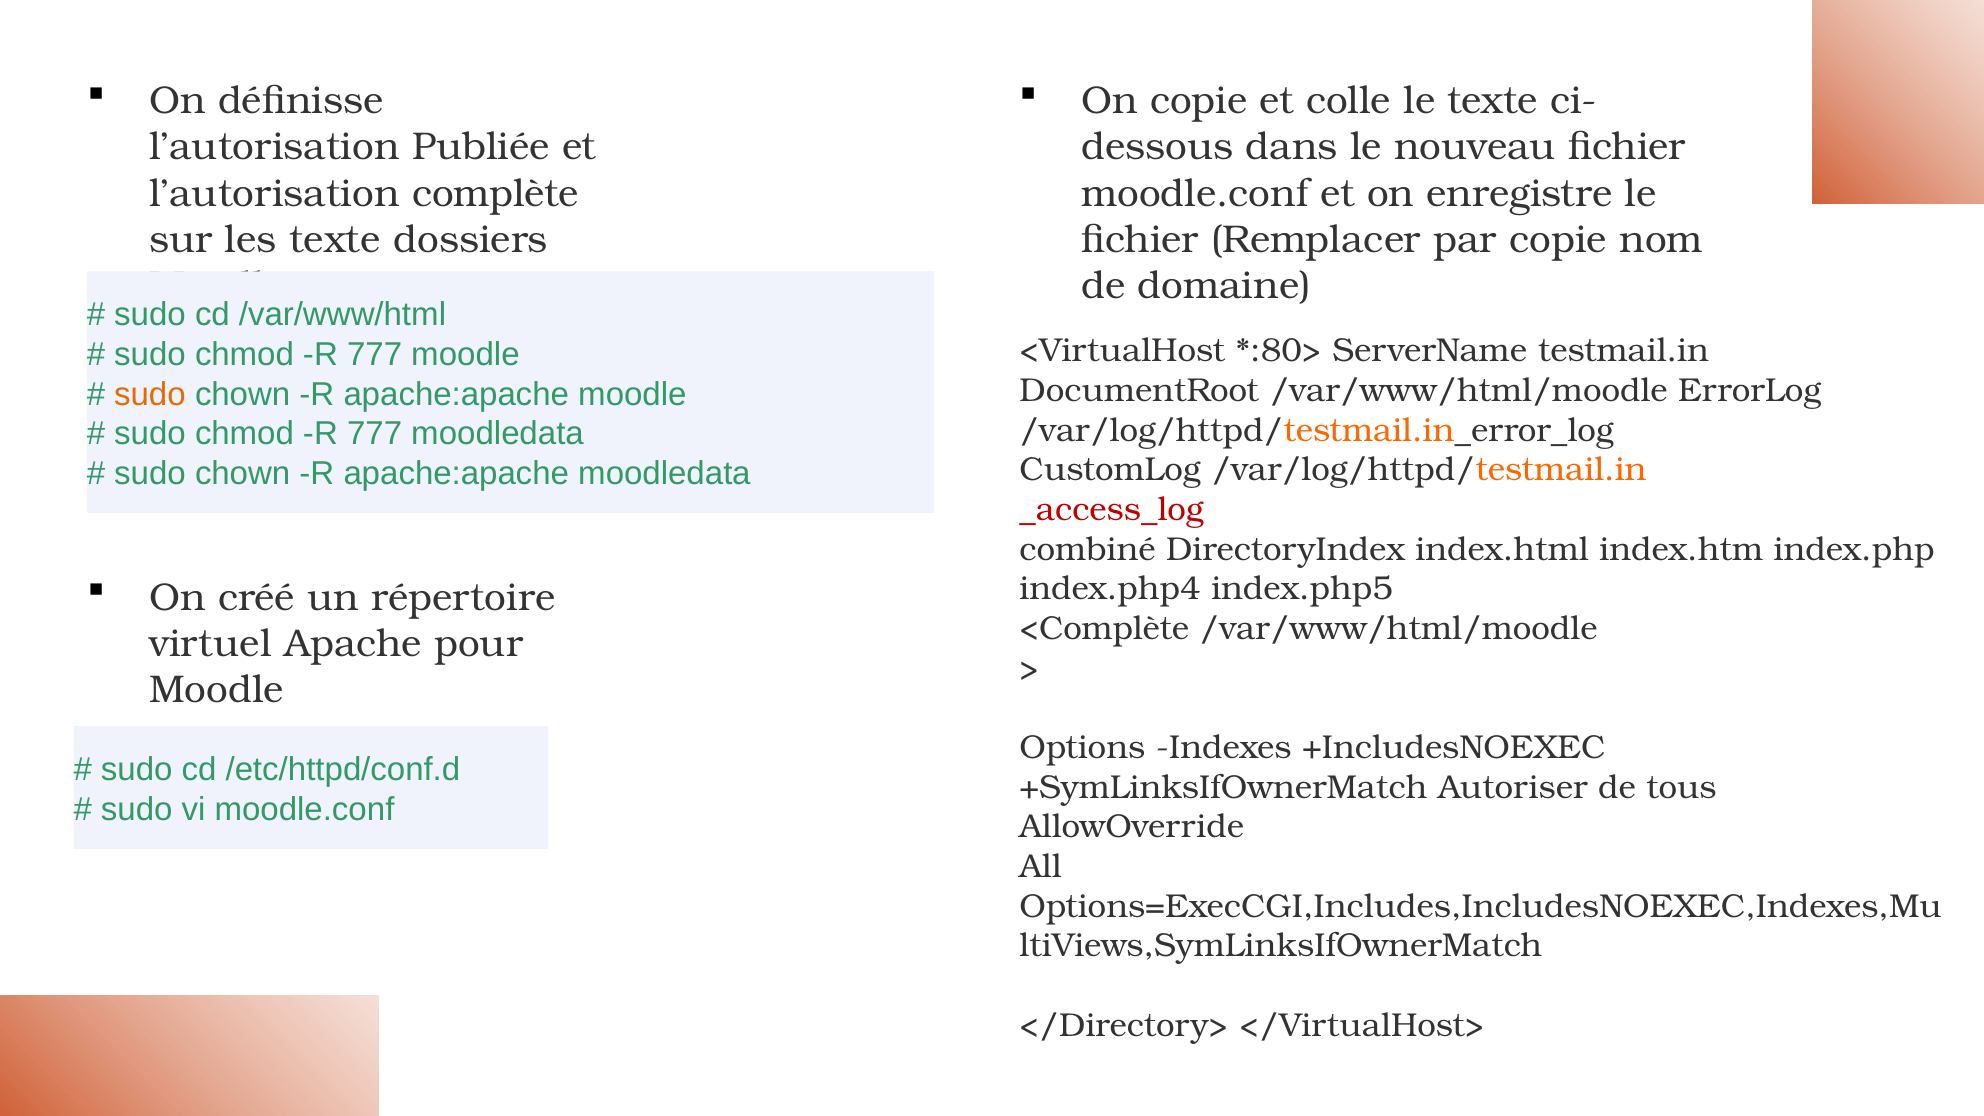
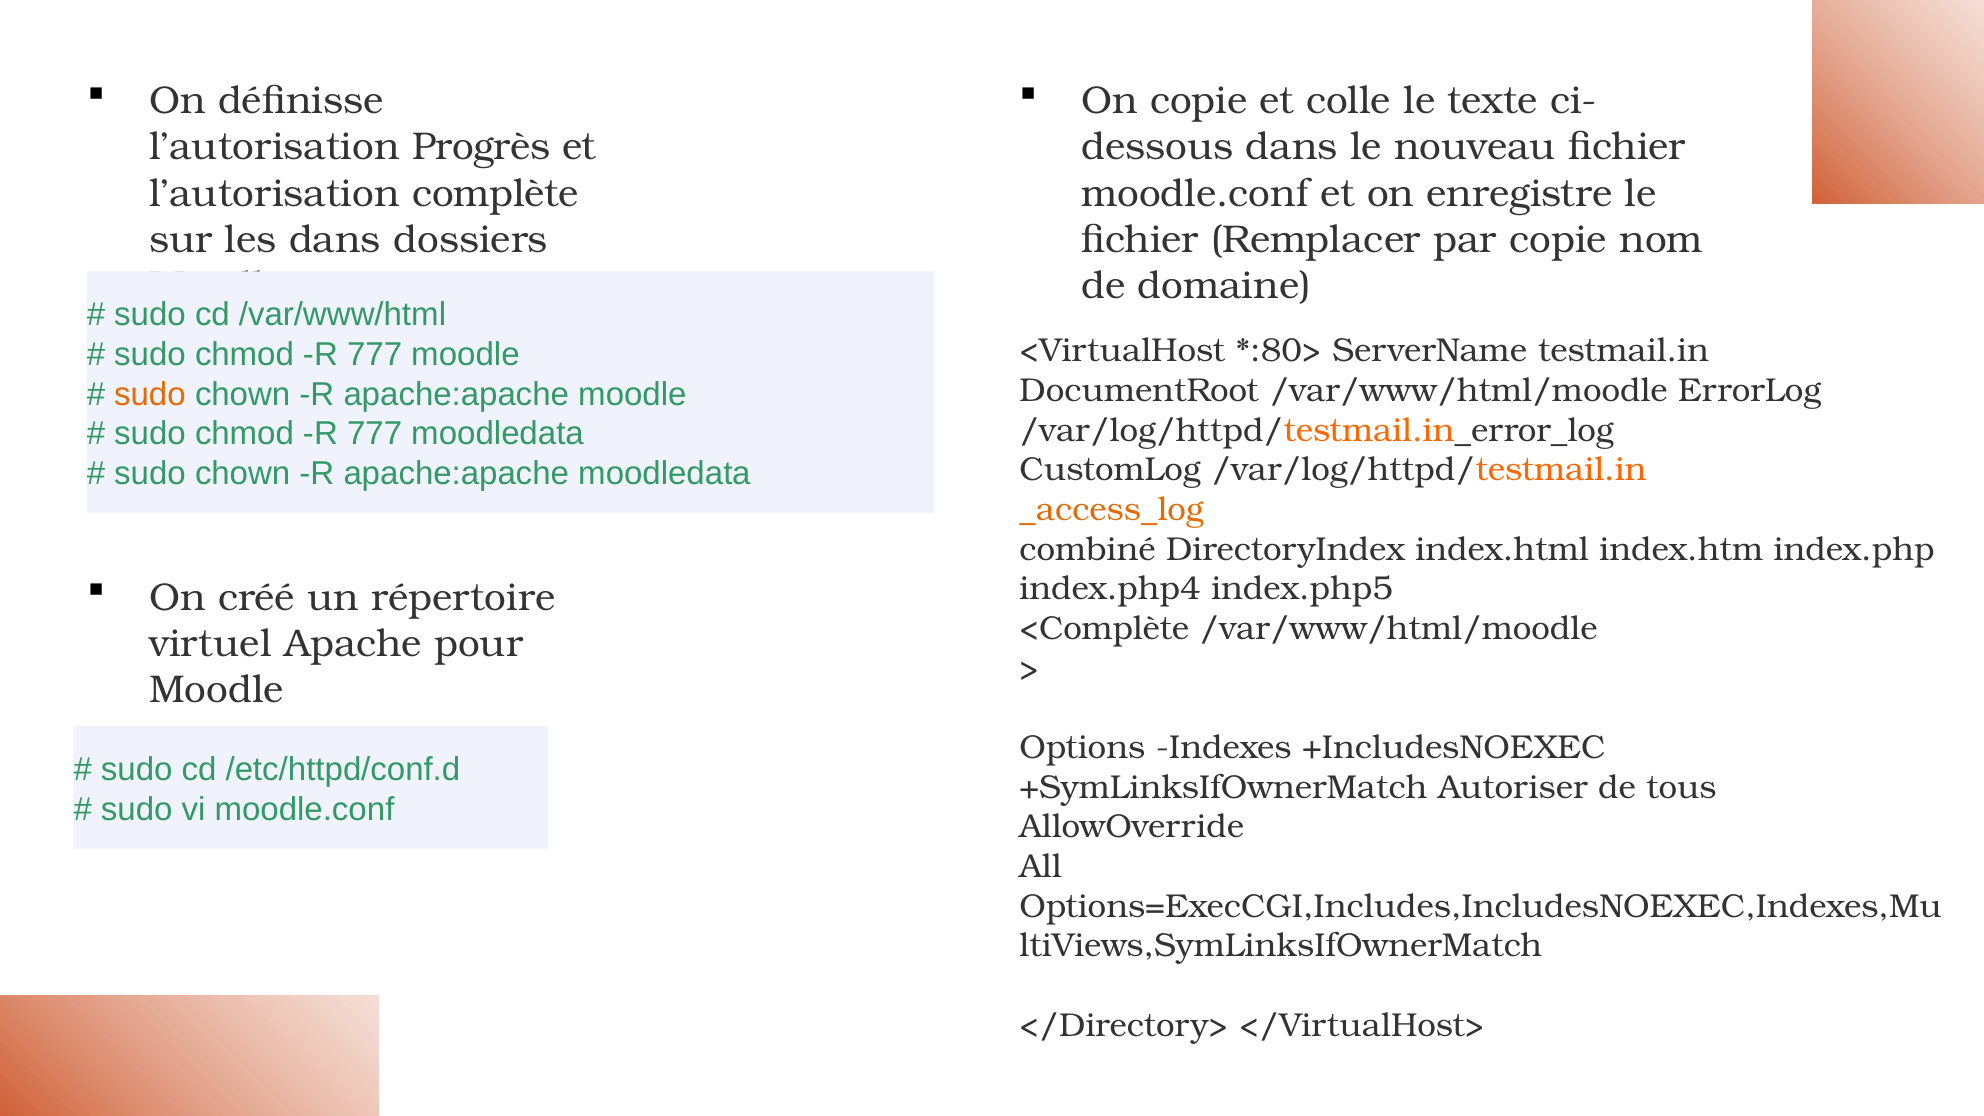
Publiée: Publiée -> Progrès (481, 147)
les texte: texte -> dans (335, 240)
_access_log colour: red -> orange (1112, 510)
